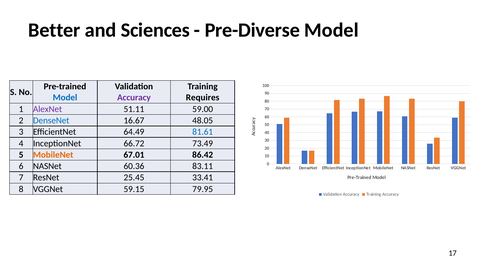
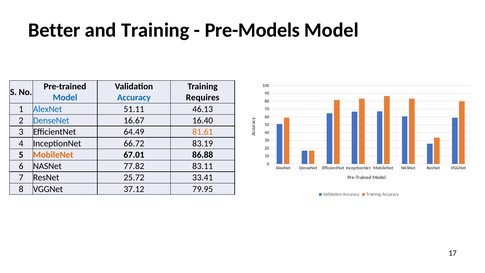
and Sciences: Sciences -> Training (155, 30)
Pre-Diverse: Pre-Diverse -> Pre-Models (252, 30)
Accuracy colour: purple -> blue (134, 98)
AlexNet colour: purple -> blue (48, 109)
59.00: 59.00 -> 46.13 (203, 109)
48.05: 48.05 -> 16.40 (203, 120)
81.61 colour: blue -> orange (203, 132)
73.49: 73.49 -> 83.19 (203, 143)
86.42: 86.42 -> 86.88 (203, 155)
60.36: 60.36 -> 77.82 (134, 166)
25.45: 25.45 -> 25.72 (134, 177)
59.15: 59.15 -> 37.12 (134, 189)
